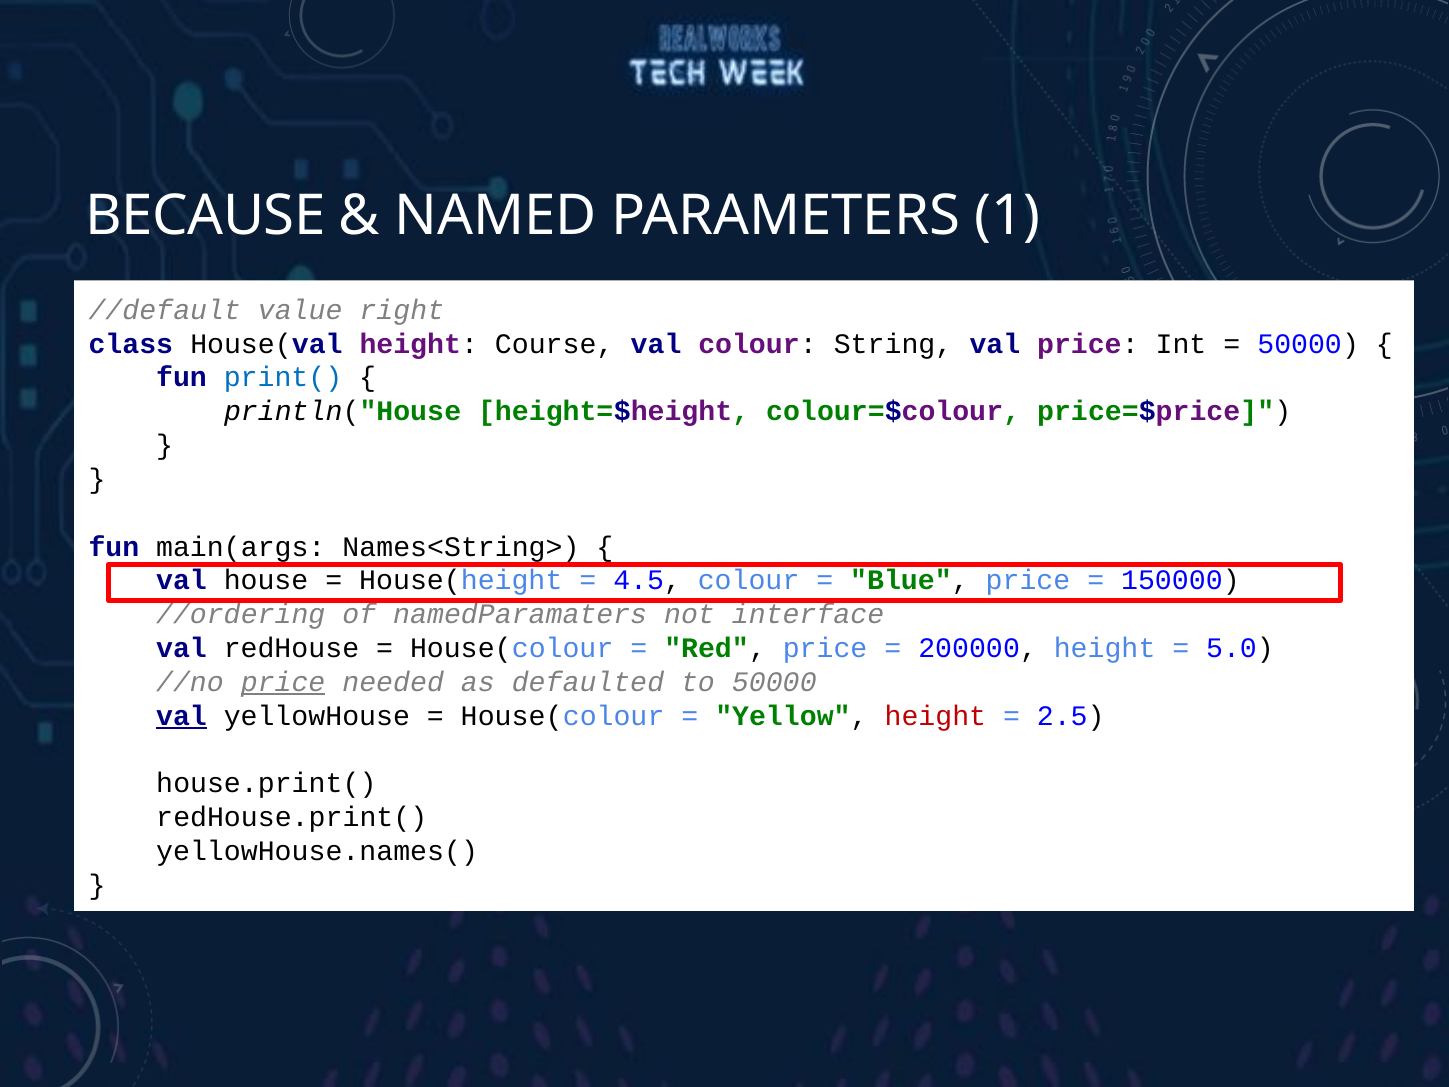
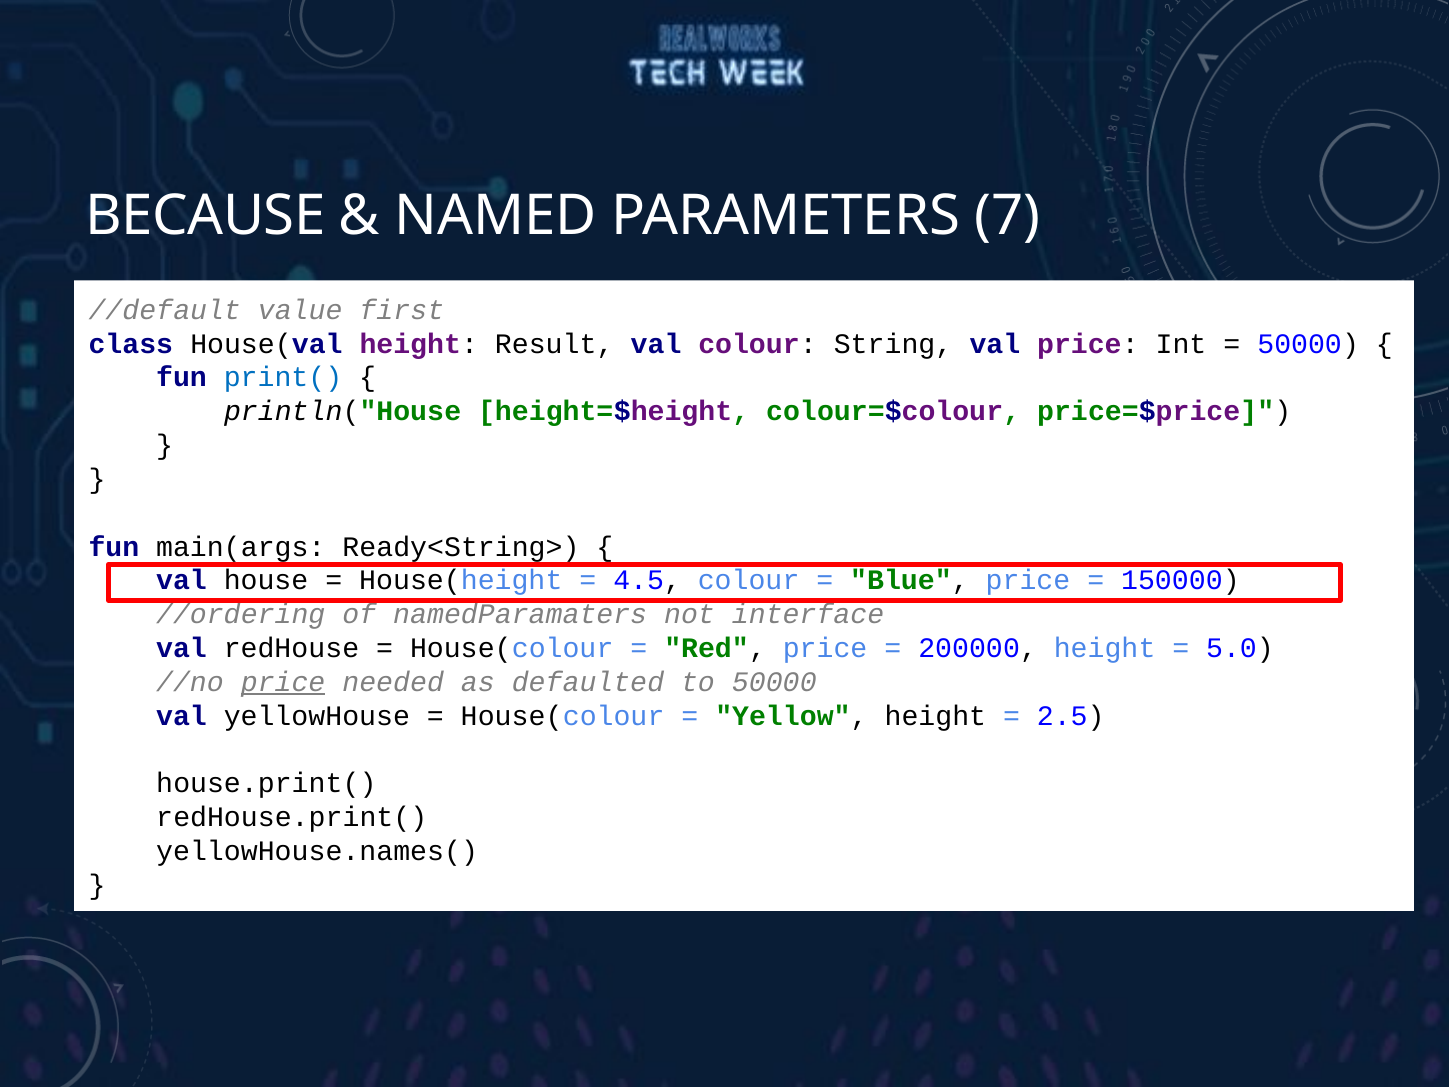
1: 1 -> 7 (1008, 216)
right: right -> first (402, 310)
Course: Course -> Result (554, 344)
Names<String>: Names<String> -> Ready<String> (461, 547)
val underline: present -> none (182, 716)
height colour: red -> black (935, 716)
